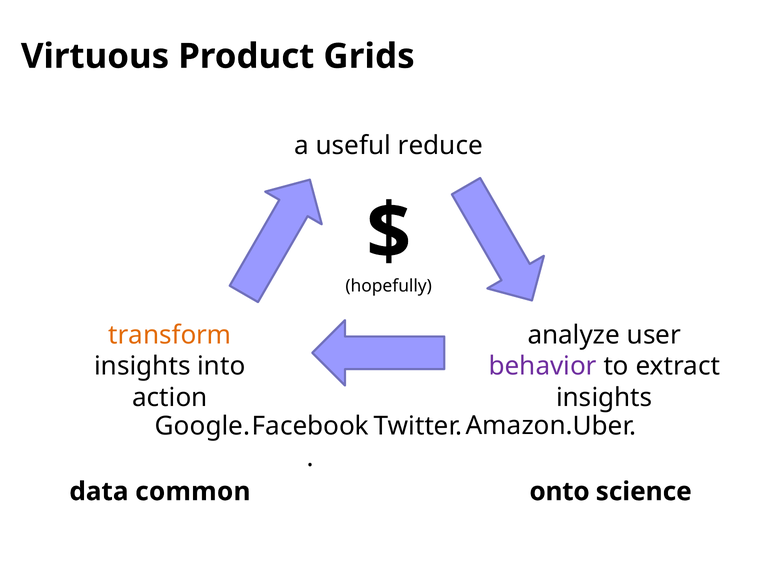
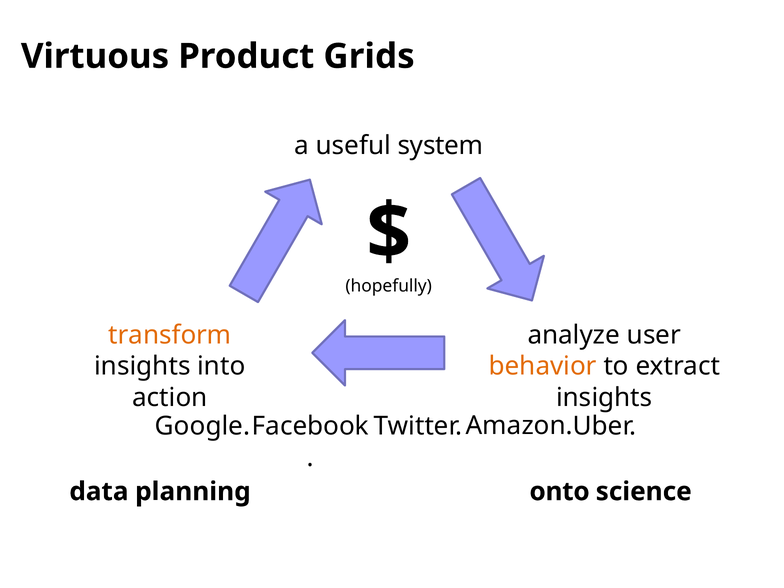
reduce: reduce -> system (441, 145)
behavior colour: purple -> orange (543, 366)
common: common -> planning (193, 492)
